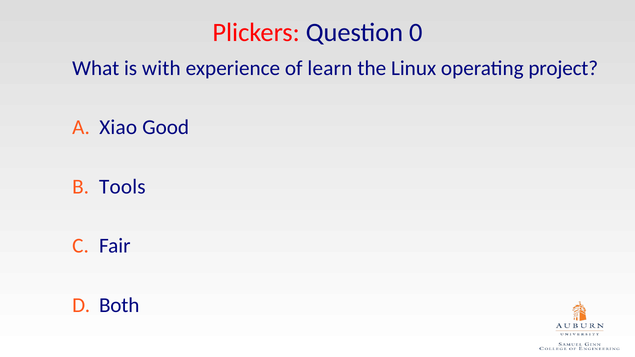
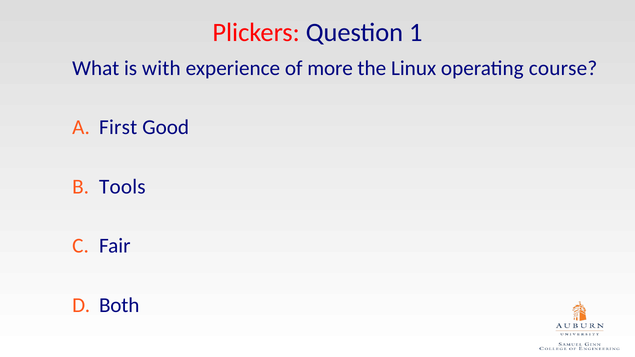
0: 0 -> 1 (416, 33)
learn: learn -> more (330, 68)
project: project -> course (563, 68)
Xiao: Xiao -> First (118, 127)
